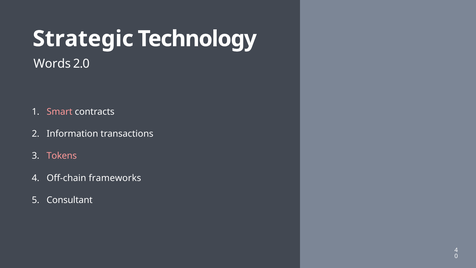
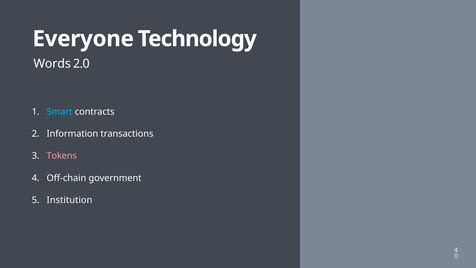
Strategic: Strategic -> Everyone (83, 39)
Smart colour: pink -> light blue (60, 112)
frameworks: frameworks -> government (115, 178)
Consultant: Consultant -> Institution (69, 200)
